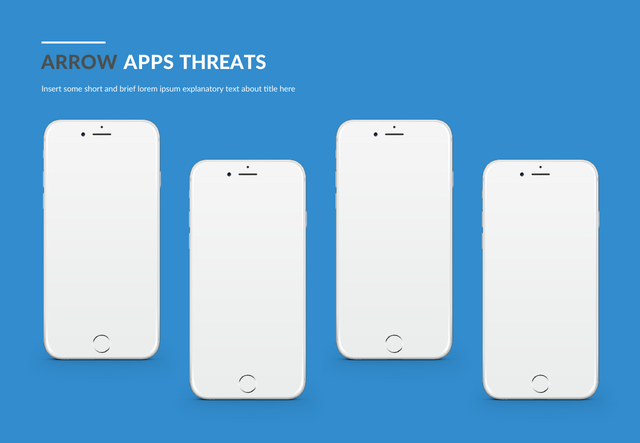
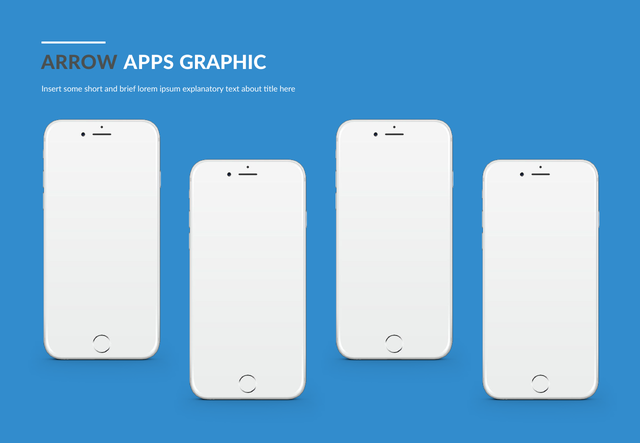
THREATS: THREATS -> GRAPHIC (223, 63)
